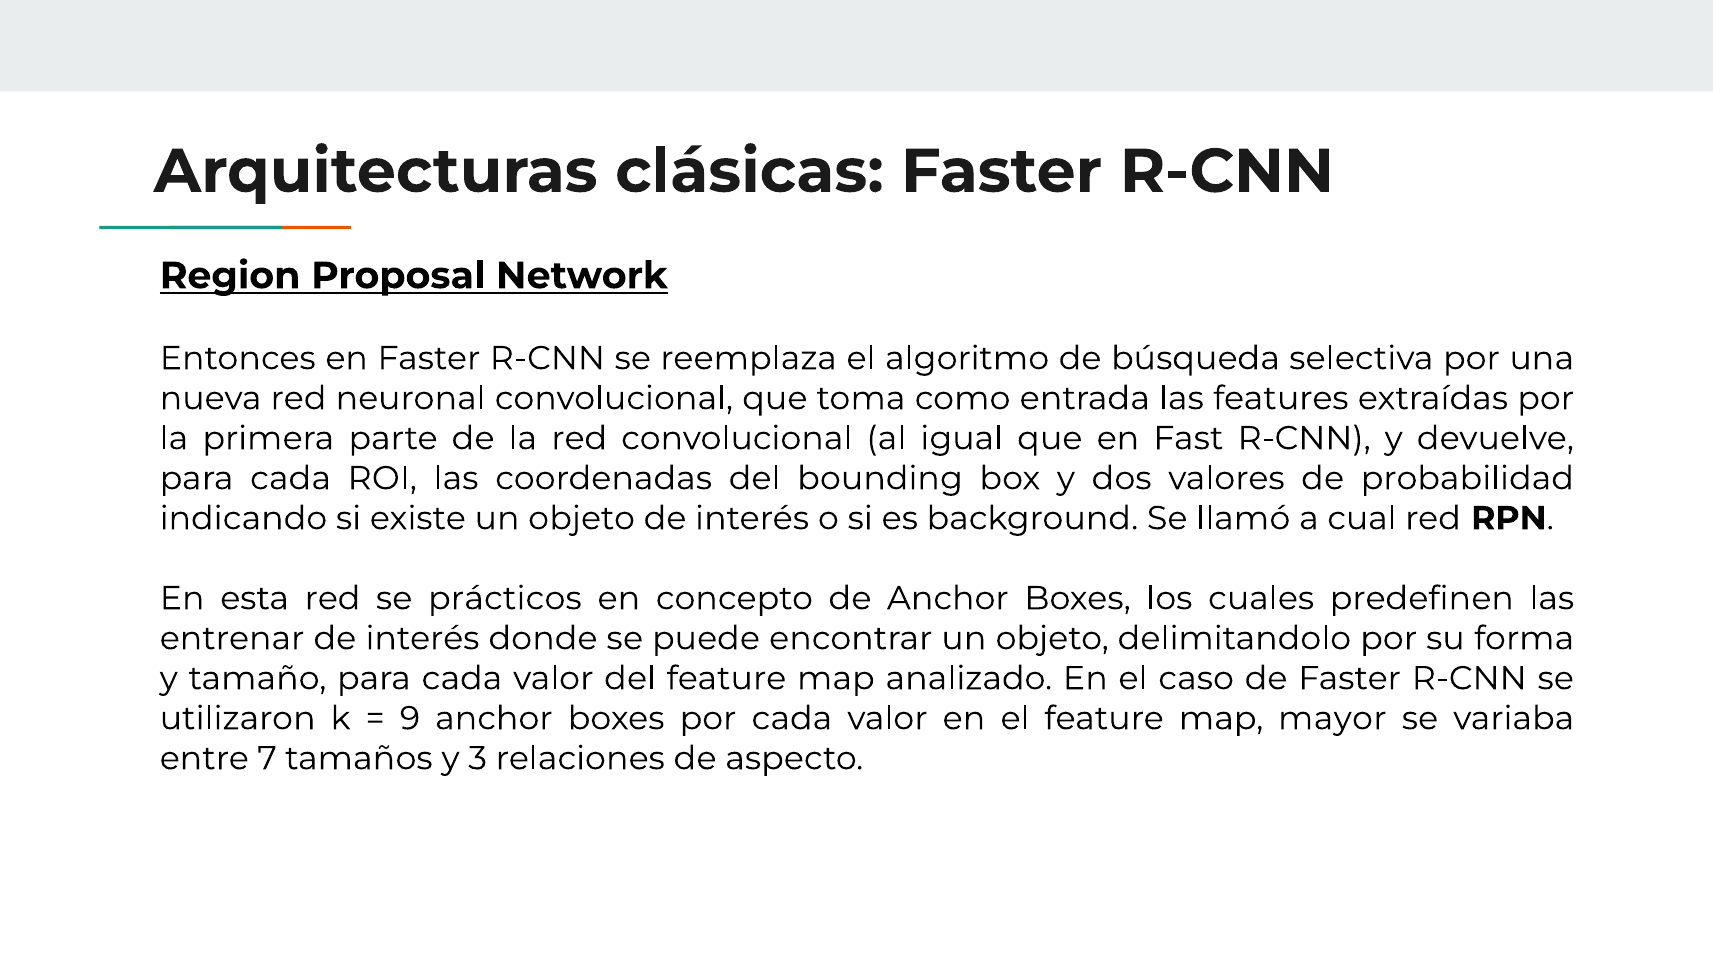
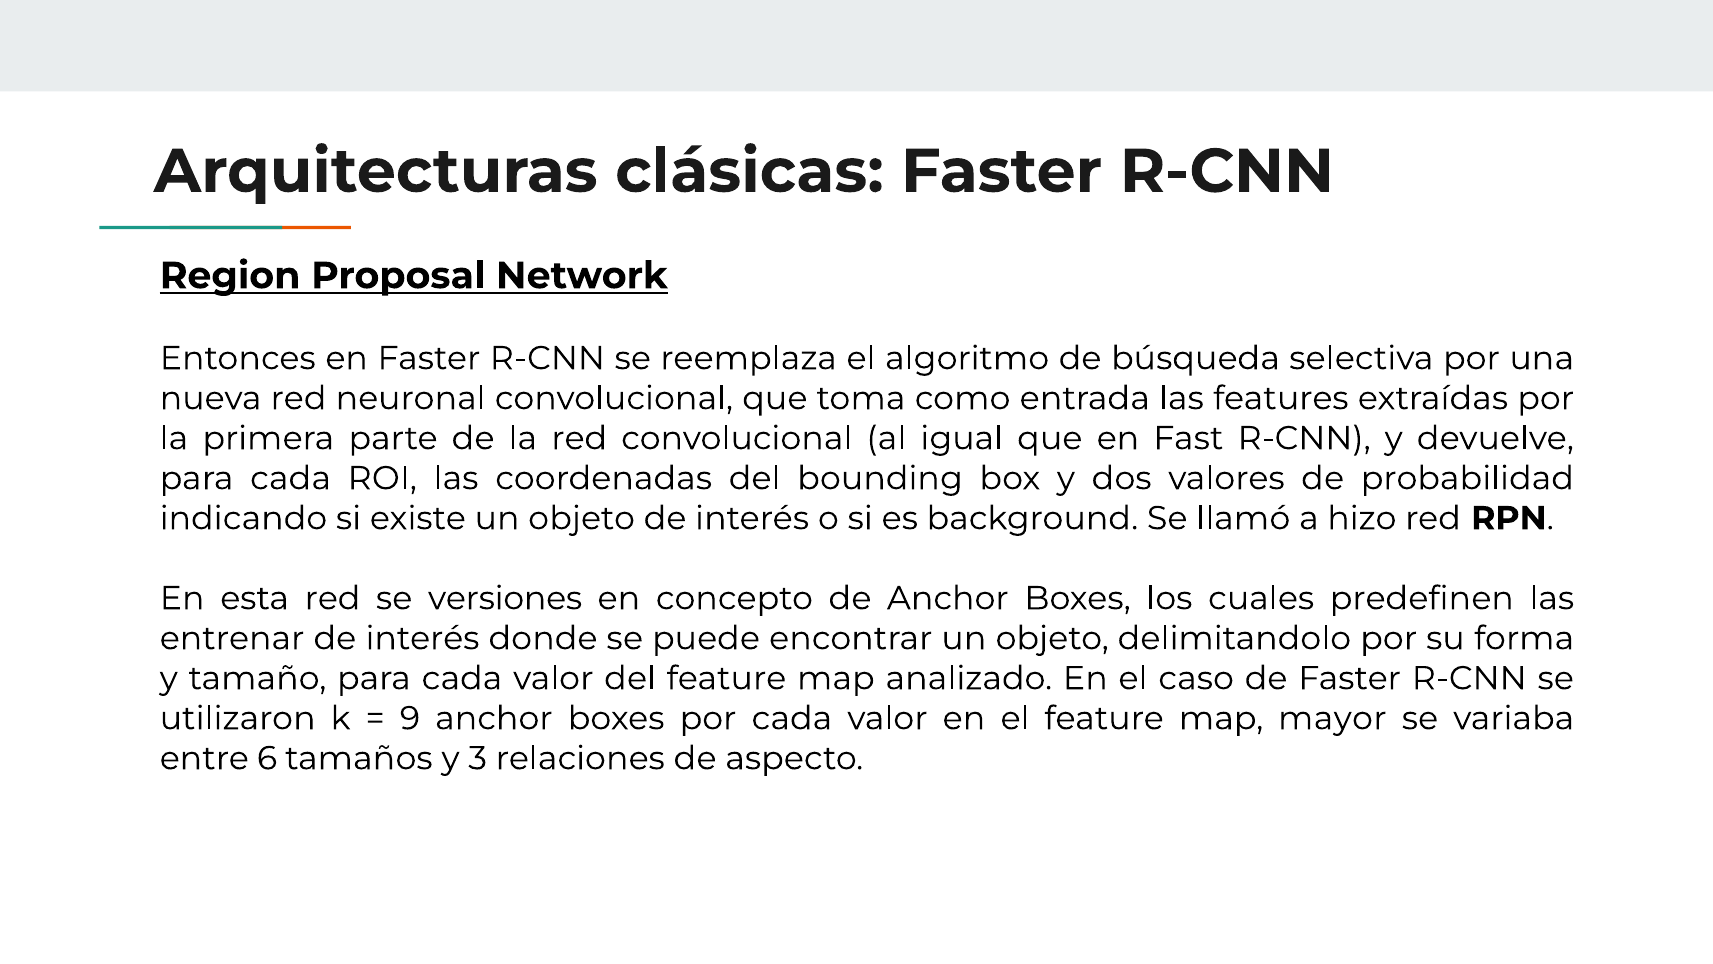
cual: cual -> hizo (1362, 518)
prácticos: prácticos -> versiones (505, 598)
7: 7 -> 6 (267, 758)
